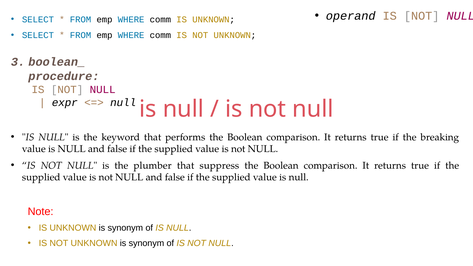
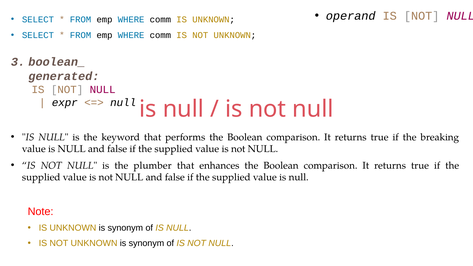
procedure: procedure -> generated (64, 76)
suppress: suppress -> enhances (219, 166)
